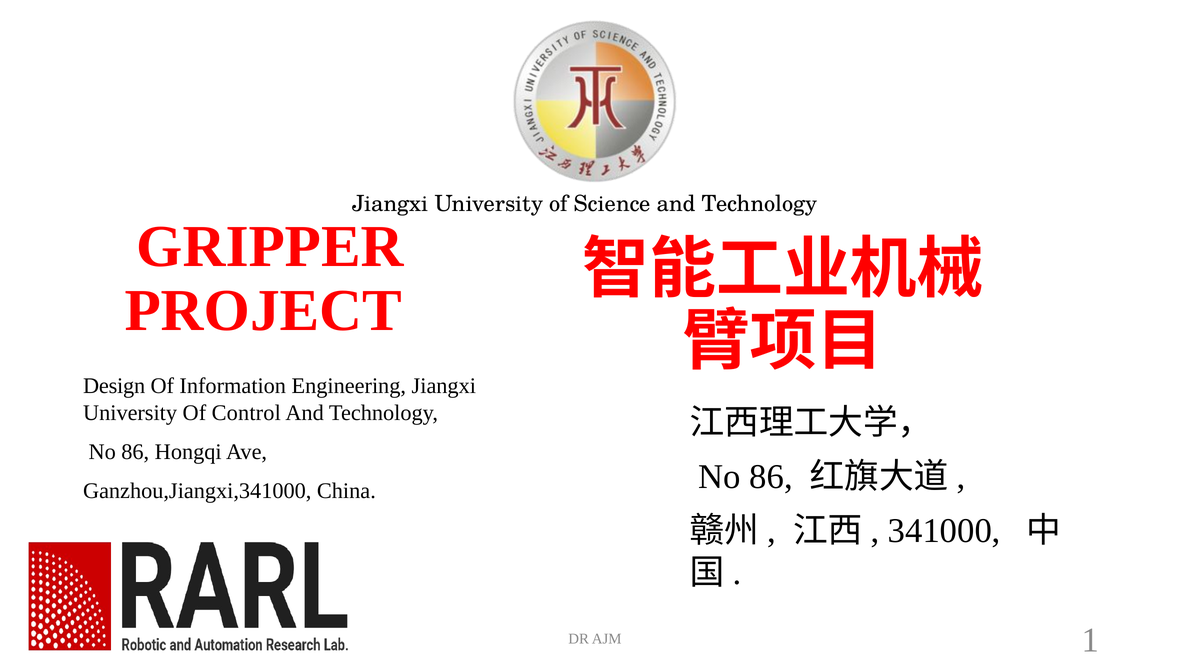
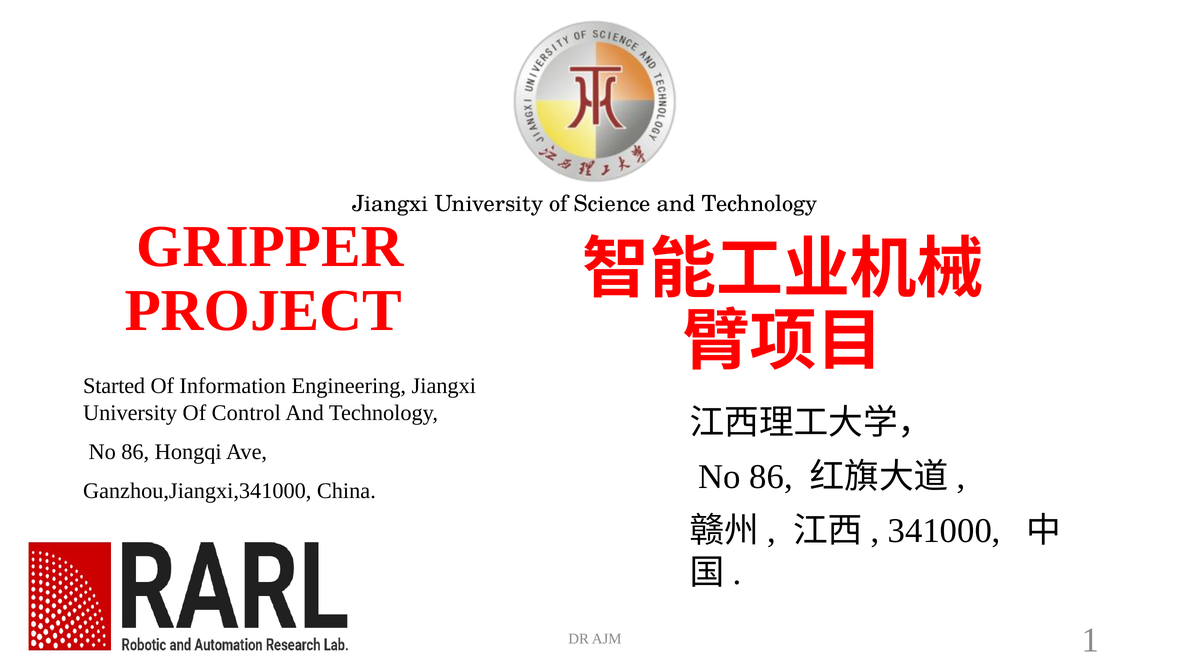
Design: Design -> Started (114, 386)
